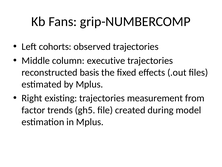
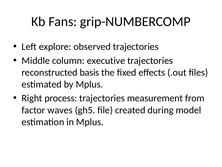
cohorts: cohorts -> explore (55, 47)
existing: existing -> process (61, 98)
trends: trends -> waves (60, 110)
